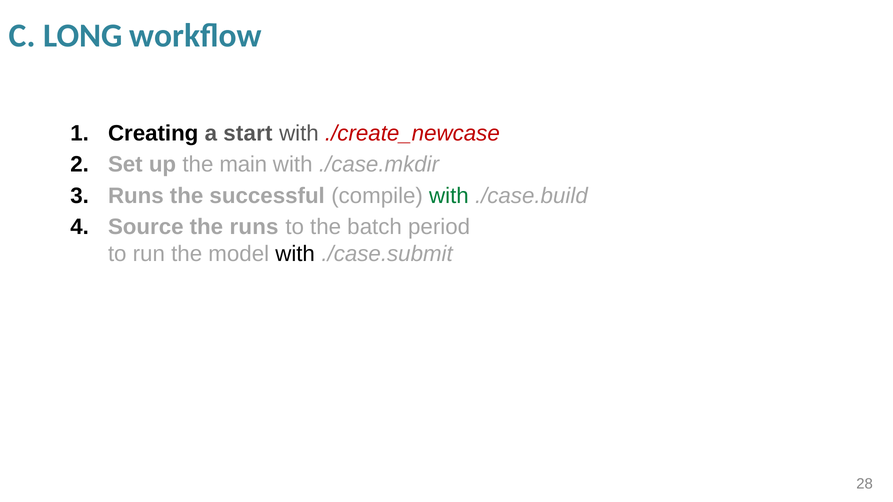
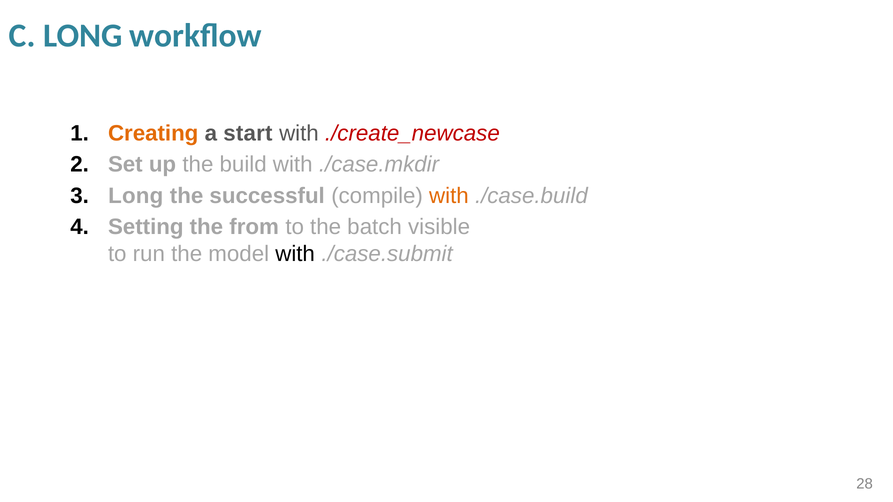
Creating colour: black -> orange (153, 133)
main: main -> build (243, 165)
Runs: Runs -> Long (136, 196)
with colour: green -> orange (449, 196)
Source: Source -> Setting (146, 227)
the runs: runs -> from (254, 227)
period: period -> visible (439, 227)
